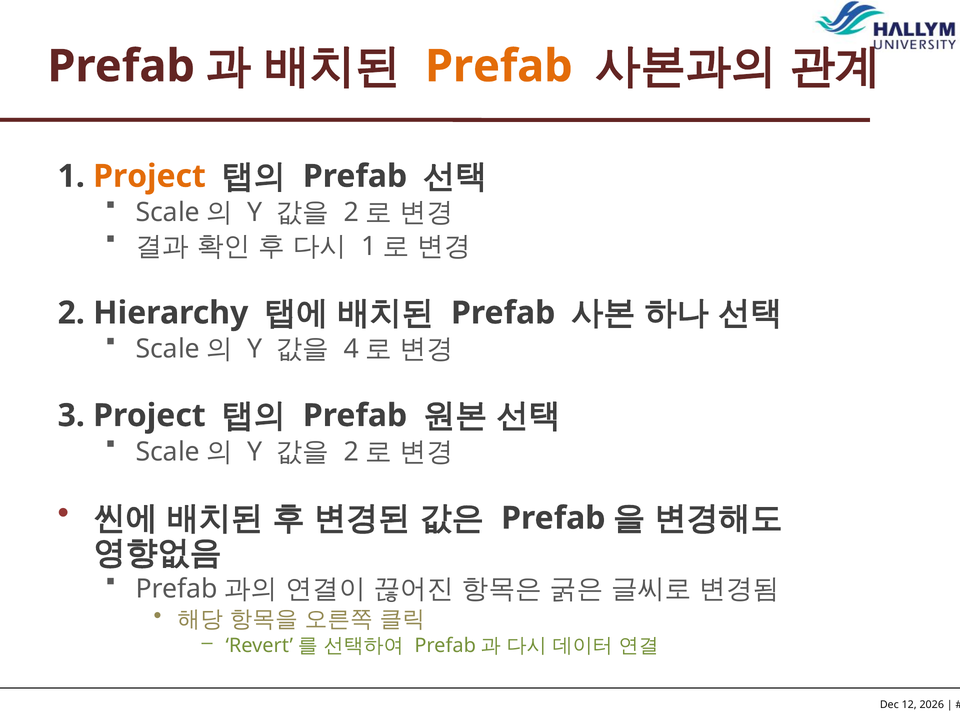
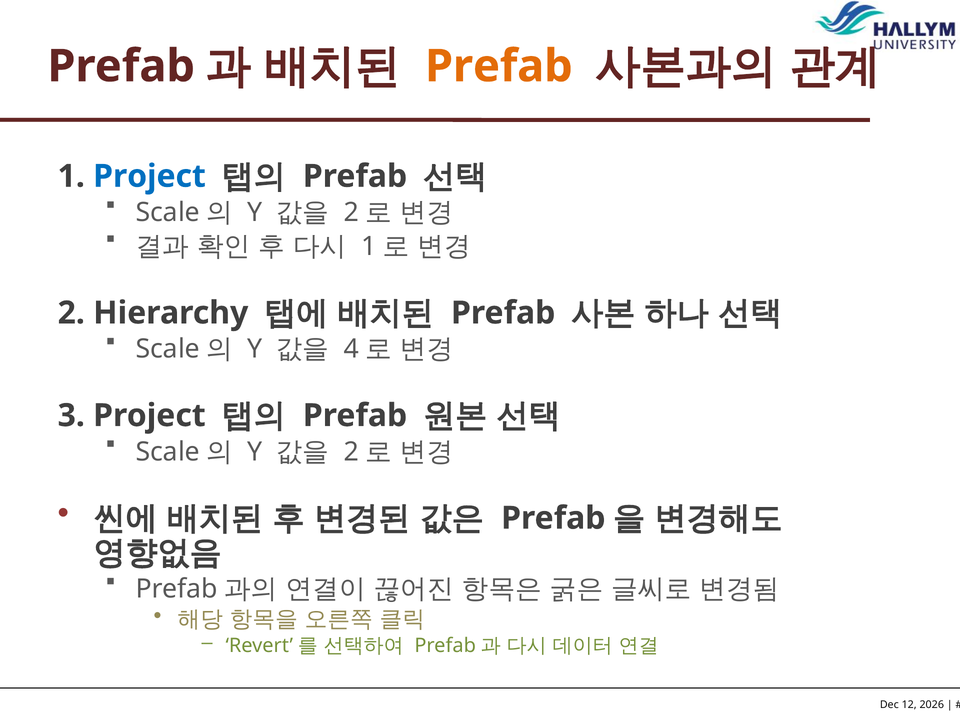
Project colour: orange -> blue (149, 176)
